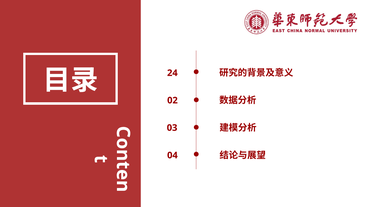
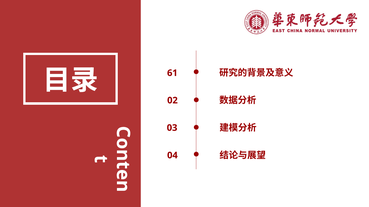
24: 24 -> 61 (172, 73)
